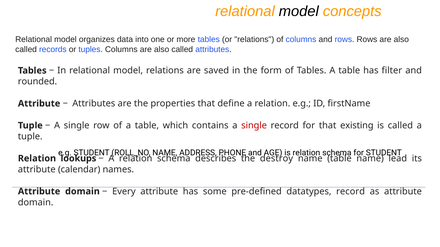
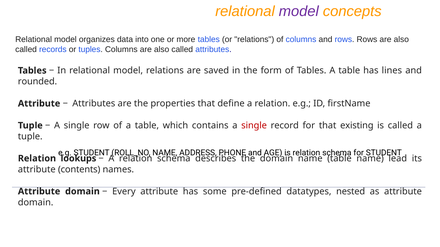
model colour: black -> purple (299, 11)
filter: filter -> lines (392, 71)
the destroy: destroy -> domain (277, 159)
calendar: calendar -> contents (79, 170)
datatypes record: record -> nested (351, 192)
